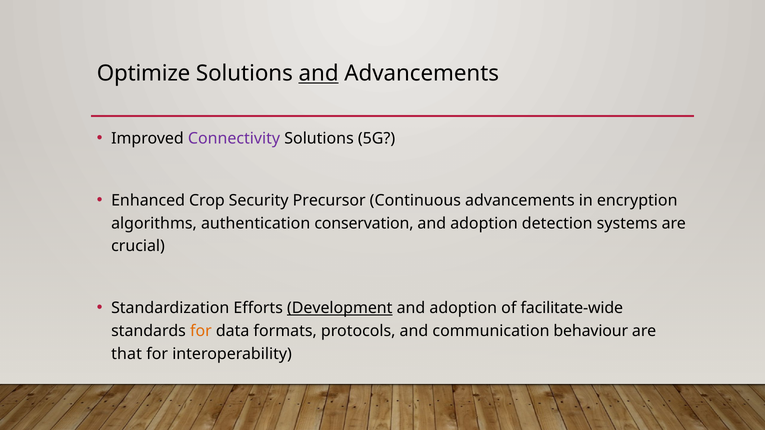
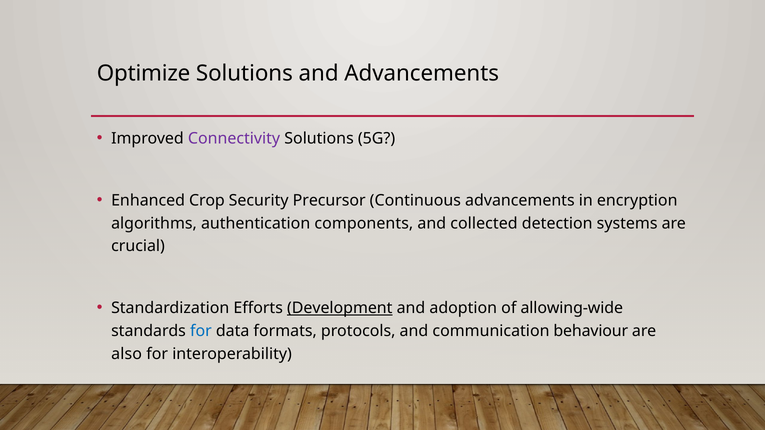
and underline: present -> none (319, 73)
conservation: conservation -> components (364, 223)
adoption: adoption -> collected (484, 223)
facilitate-wide: facilitate-wide -> allowing-wide (572, 308)
for colour: orange -> blue (201, 331)
that: that -> also (127, 354)
